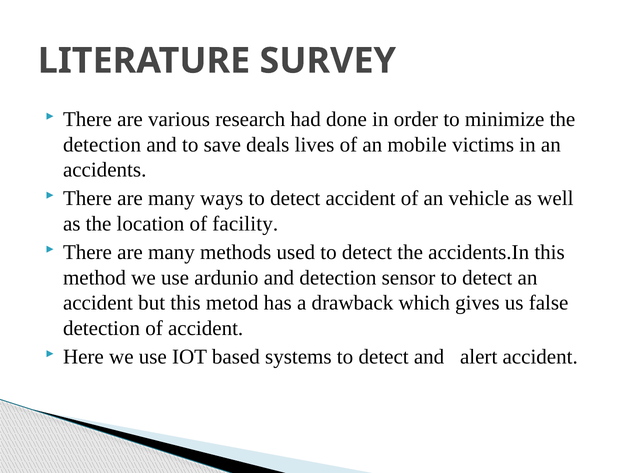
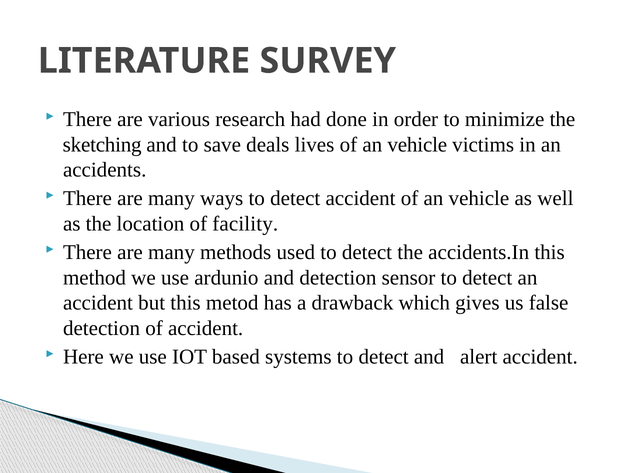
detection: detection -> sketching (102, 145)
lives of an mobile: mobile -> vehicle (417, 145)
